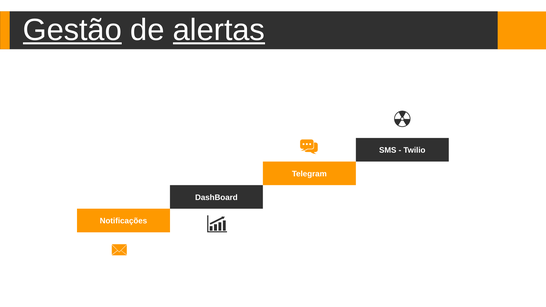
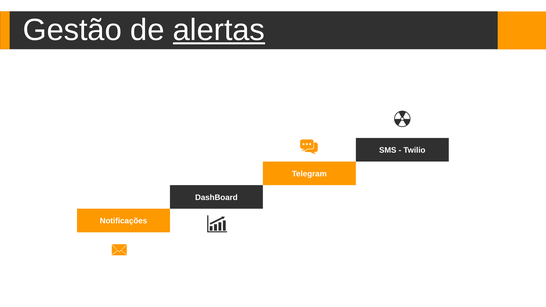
Gestão underline: present -> none (72, 30)
